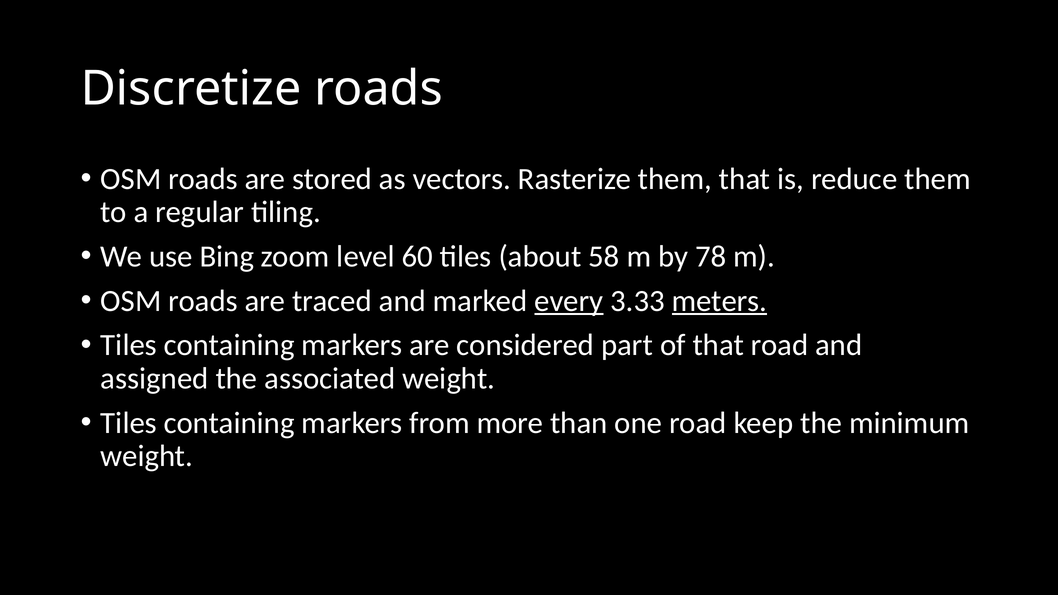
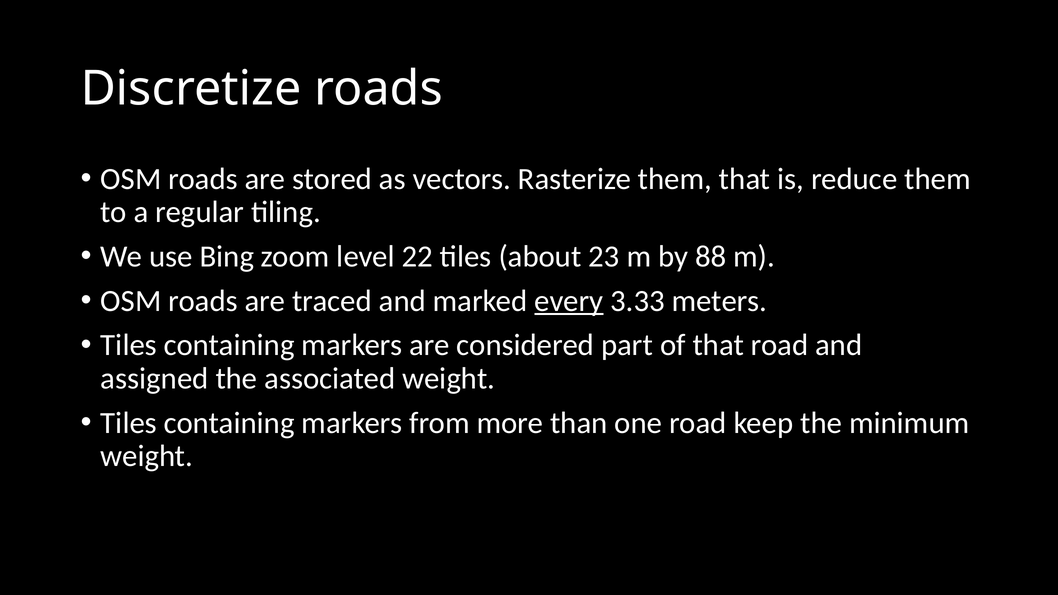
60: 60 -> 22 (417, 257)
58: 58 -> 23 (604, 257)
78: 78 -> 88 (711, 257)
meters underline: present -> none (719, 301)
